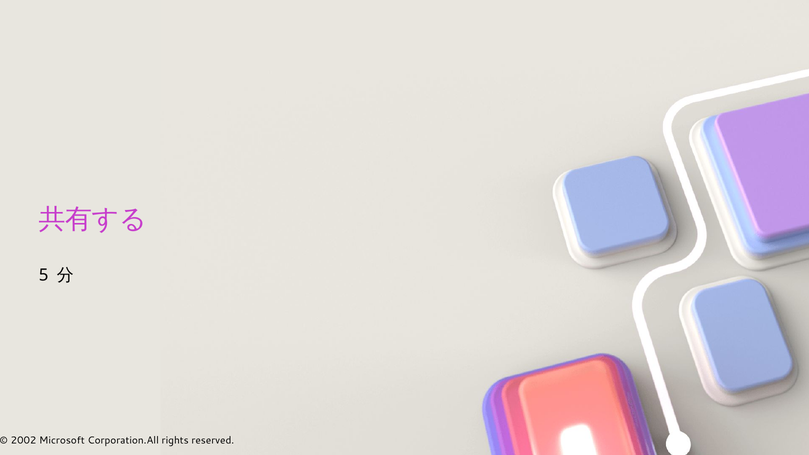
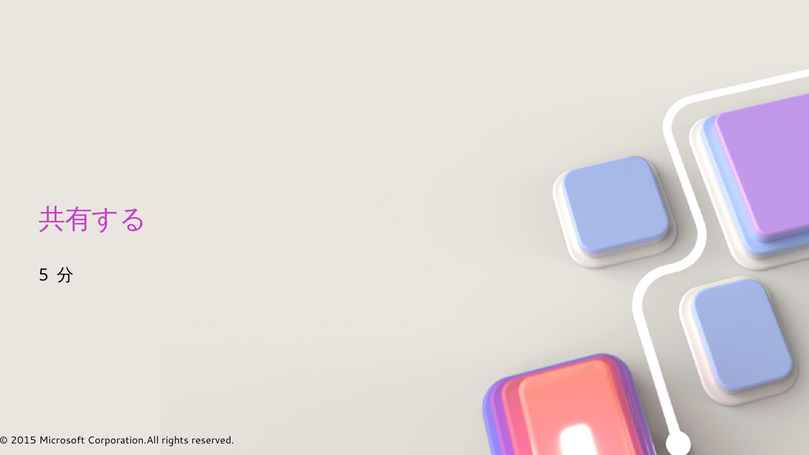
2002: 2002 -> 2015 (24, 440)
